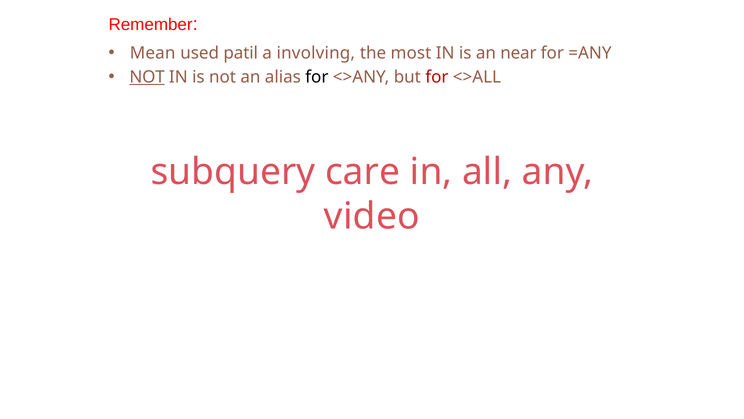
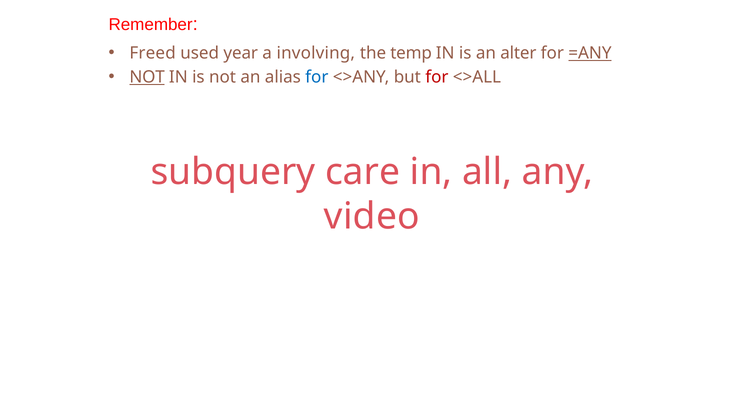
Mean: Mean -> Freed (153, 53)
patil: patil -> year (241, 53)
most: most -> temp (411, 53)
near: near -> alter (518, 53)
=ANY underline: none -> present (590, 53)
for colour: black -> blue (317, 77)
